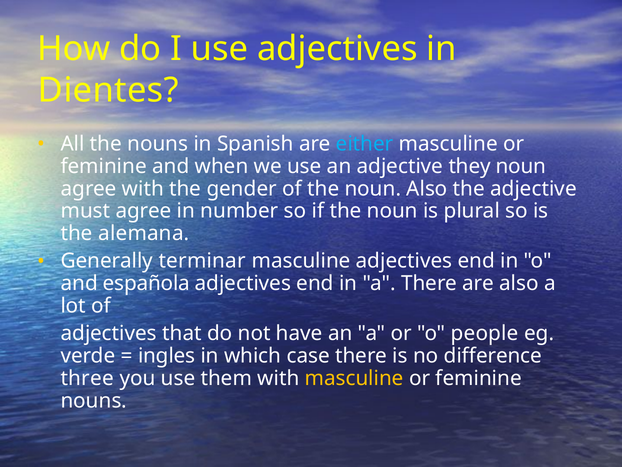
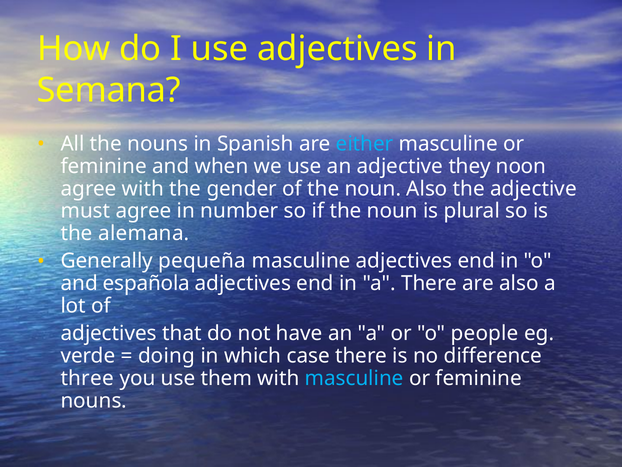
Dientes: Dientes -> Semana (109, 90)
they noun: noun -> noon (521, 166)
terminar: terminar -> pequeña (202, 261)
ingles: ingles -> doing (167, 356)
masculine colour: yellow -> light blue (354, 378)
